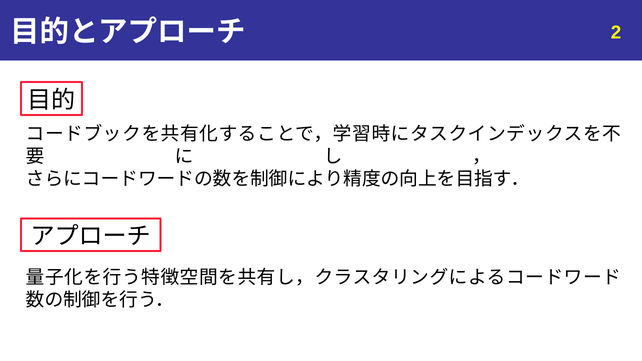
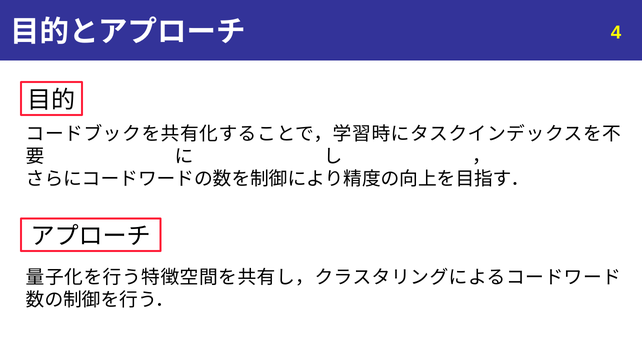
2: 2 -> 4 (616, 33)
